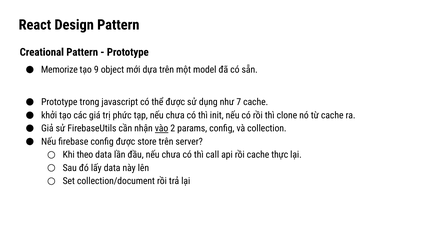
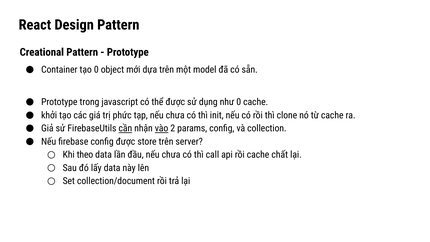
Memorize: Memorize -> Container (59, 70)
tạo 9: 9 -> 0 (96, 70)
như 7: 7 -> 0 (239, 102)
cần underline: none -> present (125, 128)
thực: thực -> chất (280, 155)
